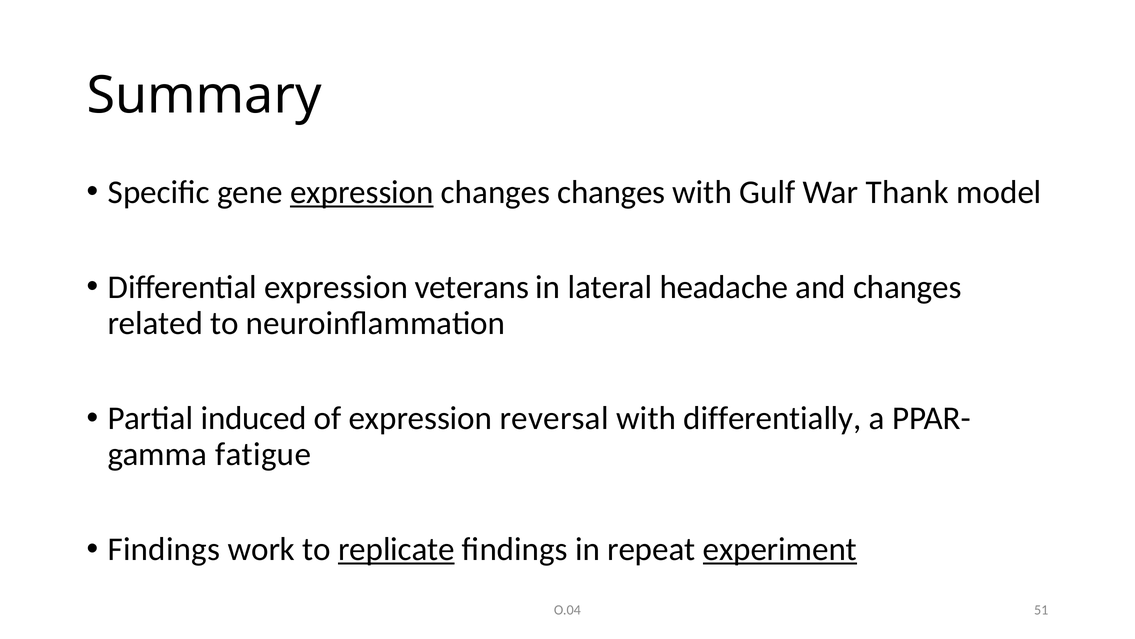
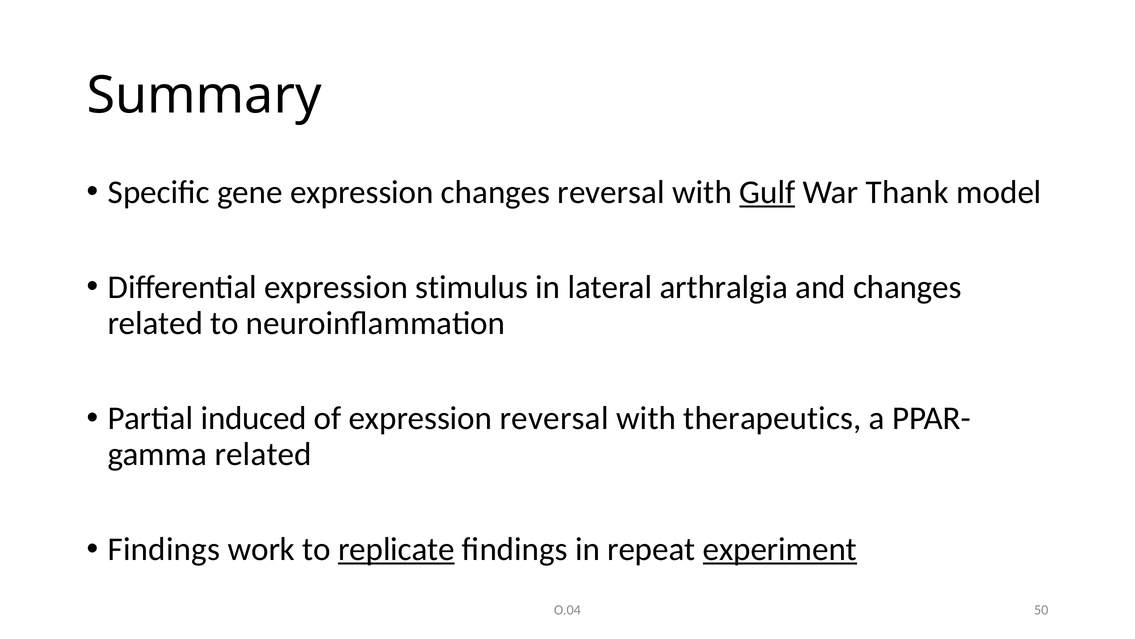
expression underline: present -> none (362, 192)
changes changes: changes -> reversal (611, 192)
Gulf underline: none -> present (767, 192)
veterans: veterans -> stimulus (472, 287)
headache: headache -> arthralgia (724, 287)
differentially: differentially -> therapeutics (772, 418)
fatigue: fatigue -> related (263, 454)
51: 51 -> 50 (1041, 610)
